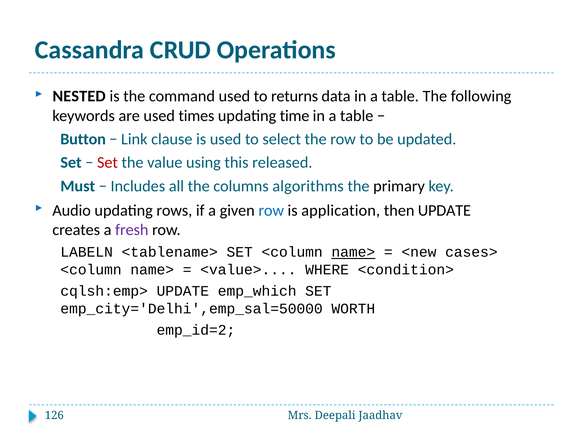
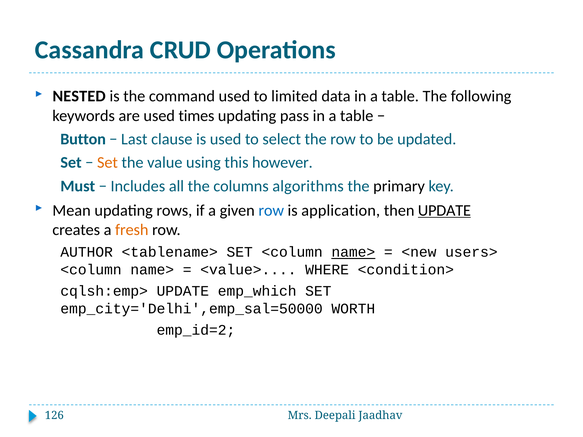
returns: returns -> limited (294, 96)
time: time -> pass (294, 116)
Link: Link -> Last (134, 139)
Set colour: red -> orange (107, 163)
released: released -> however (282, 163)
Audio: Audio -> Mean (72, 211)
UPDATE underline: none -> present (444, 211)
fresh colour: purple -> orange (132, 230)
LABELN: LABELN -> AUTHOR (87, 252)
cases>: cases> -> users> (471, 252)
